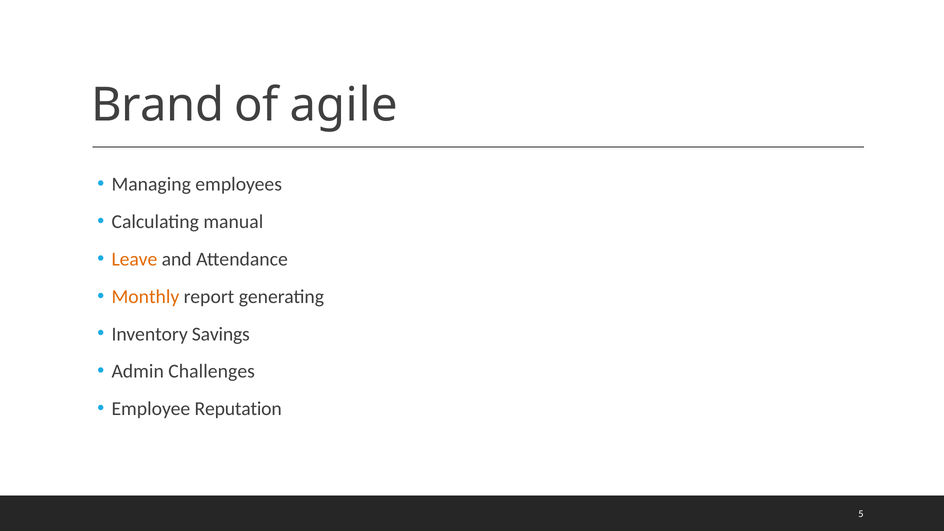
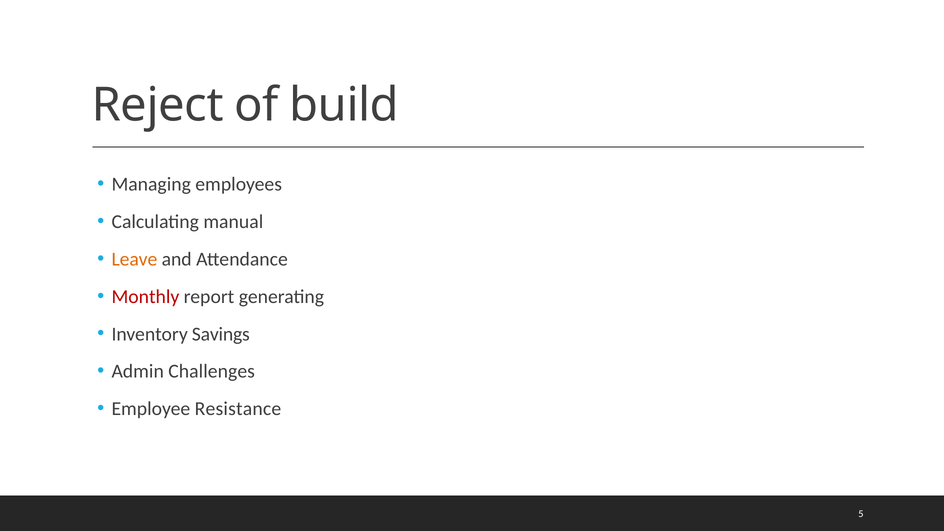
Brand: Brand -> Reject (158, 105)
agile: agile -> build (344, 105)
Monthly colour: orange -> red (145, 297)
Reputation: Reputation -> Resistance (238, 409)
